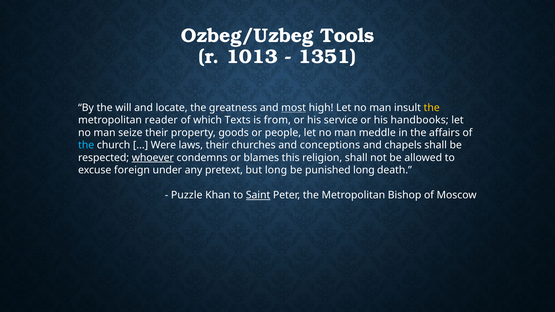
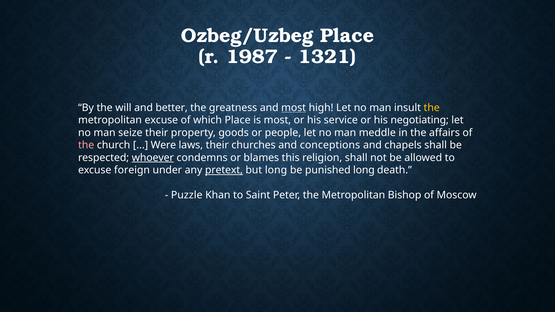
Ozbeg/Uzbeg Tools: Tools -> Place (347, 36)
1013: 1013 -> 1987 (252, 57)
1351: 1351 -> 1321 (327, 57)
locate: locate -> better (172, 108)
metropolitan reader: reader -> excuse (161, 120)
which Texts: Texts -> Place (238, 120)
is from: from -> most (277, 120)
handbooks: handbooks -> negotiating (420, 120)
the colour: light blue -> pink (86, 145)
pretext underline: none -> present (224, 170)
Saint underline: present -> none (258, 195)
